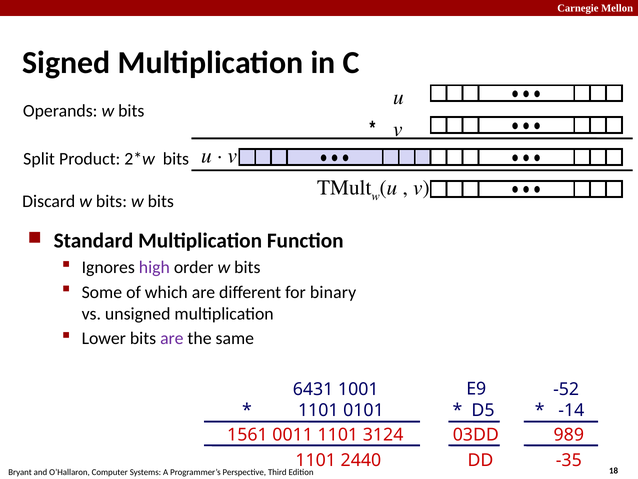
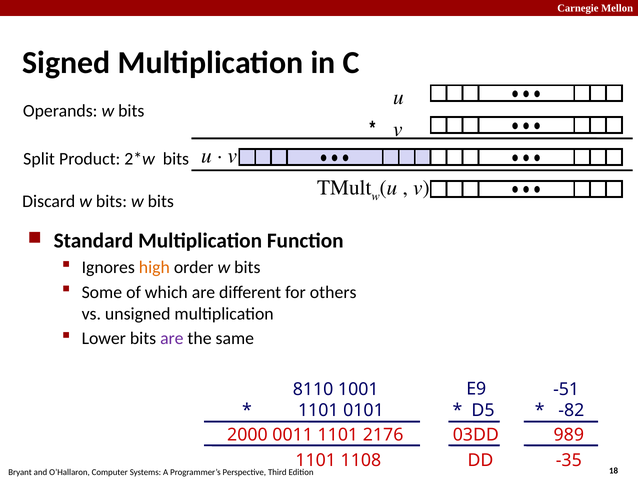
high colour: purple -> orange (154, 267)
binary: binary -> others (333, 292)
6431: 6431 -> 8110 (313, 389)
-52: -52 -> -51 (566, 389)
-14: -14 -> -82 (571, 410)
1561: 1561 -> 2000 (247, 435)
3124: 3124 -> 2176 (383, 435)
2440: 2440 -> 1108 (361, 460)
